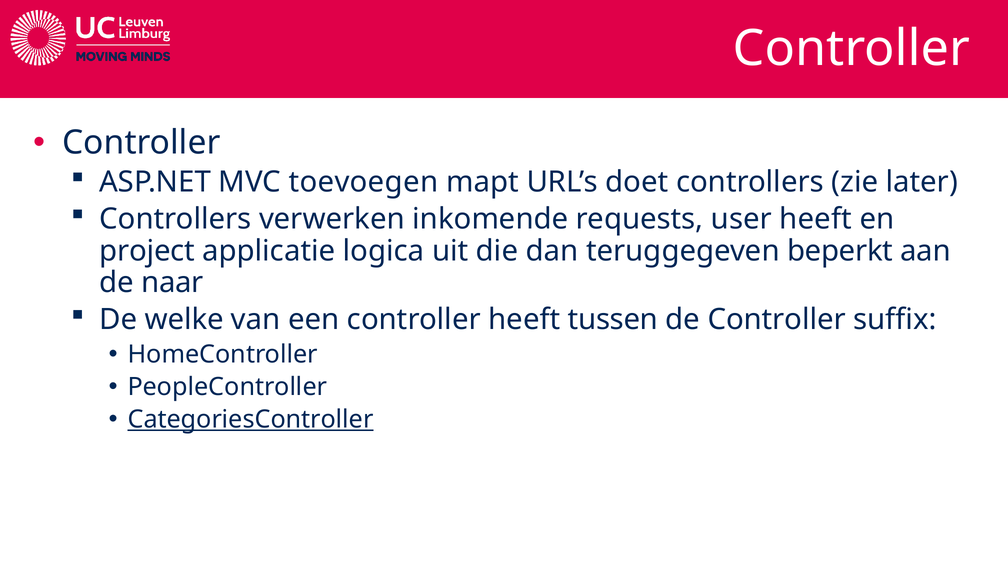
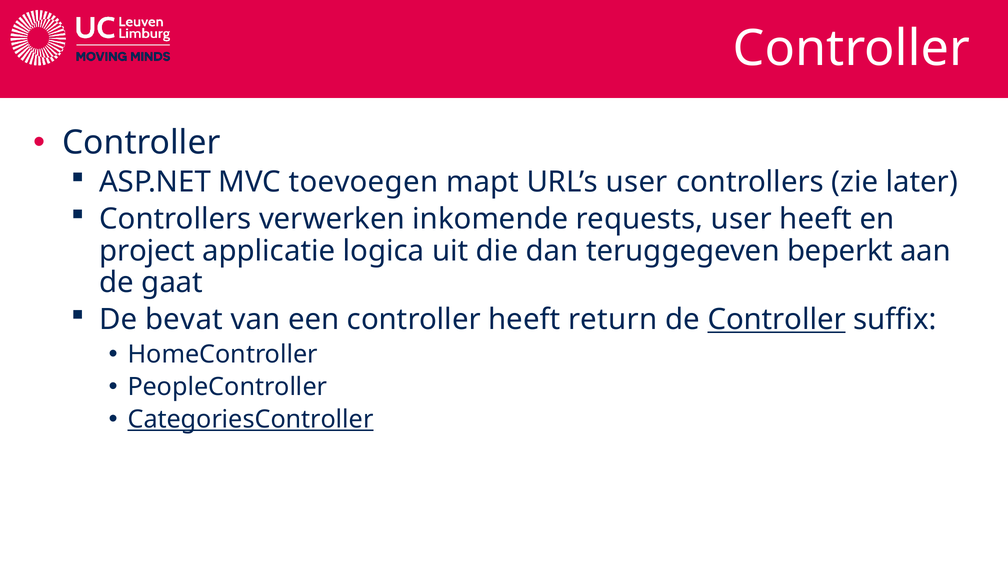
URL’s doet: doet -> user (637, 182)
naar: naar -> gaat (172, 283)
welke: welke -> bevat (184, 320)
tussen: tussen -> return (613, 320)
Controller underline: none -> present (777, 320)
